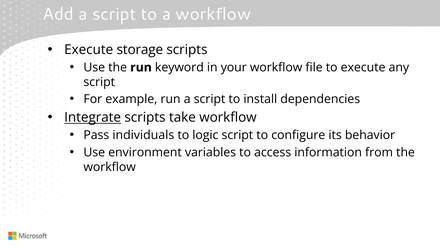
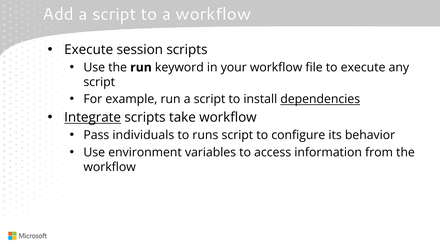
storage: storage -> session (140, 50)
dependencies underline: none -> present (320, 99)
logic: logic -> runs (205, 135)
